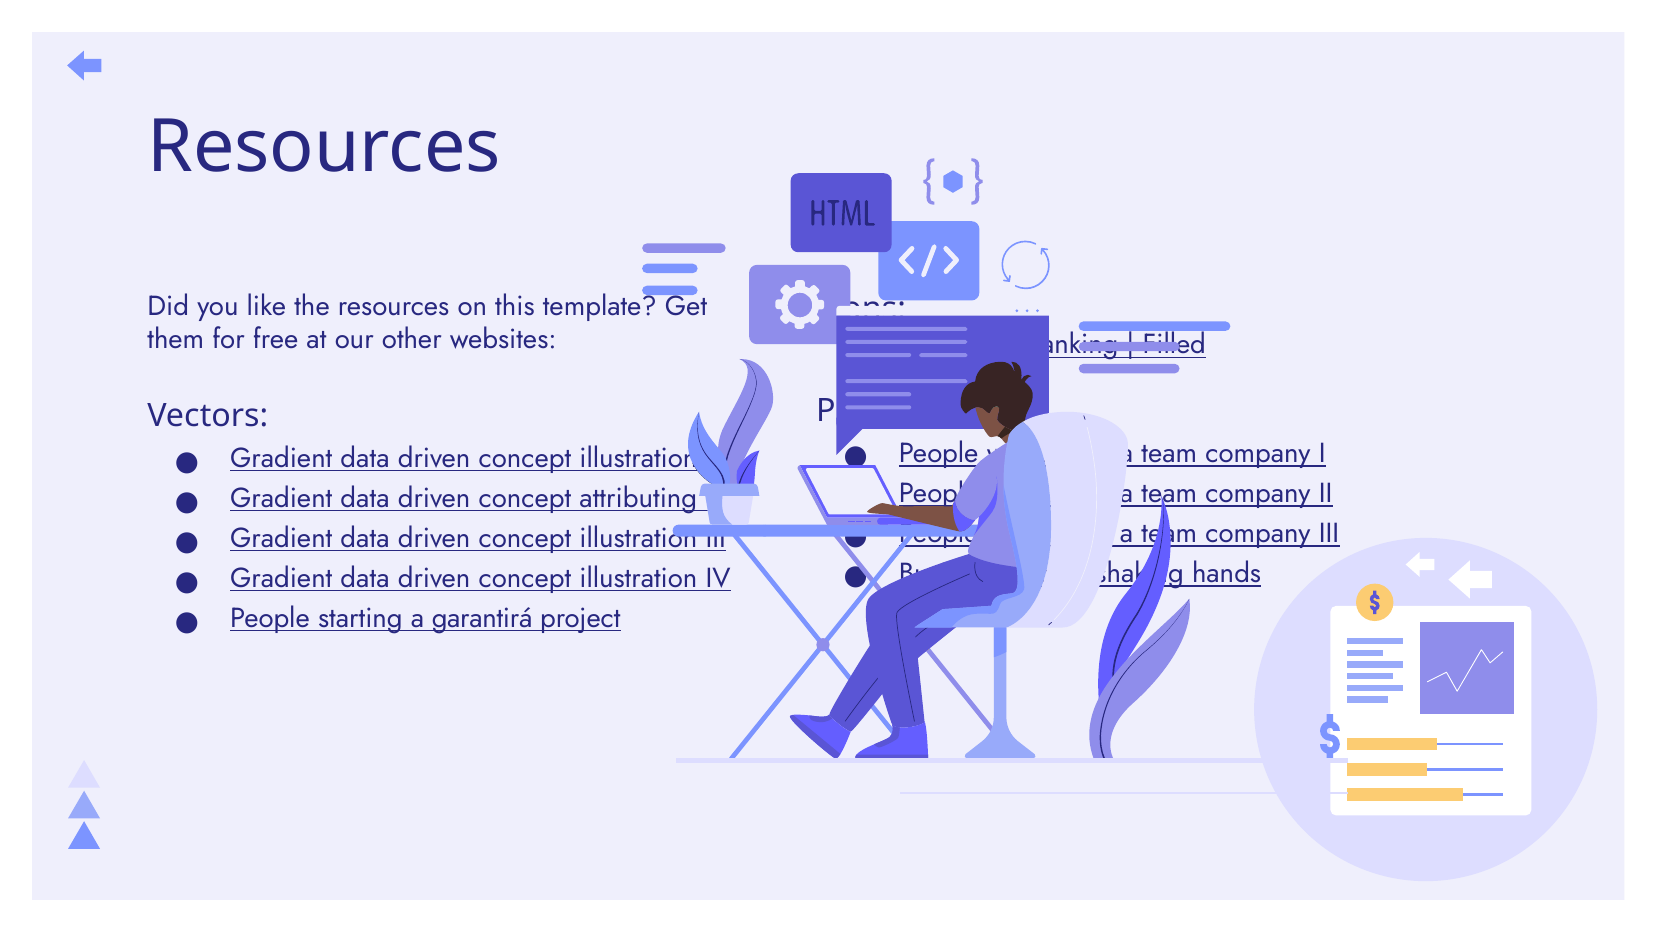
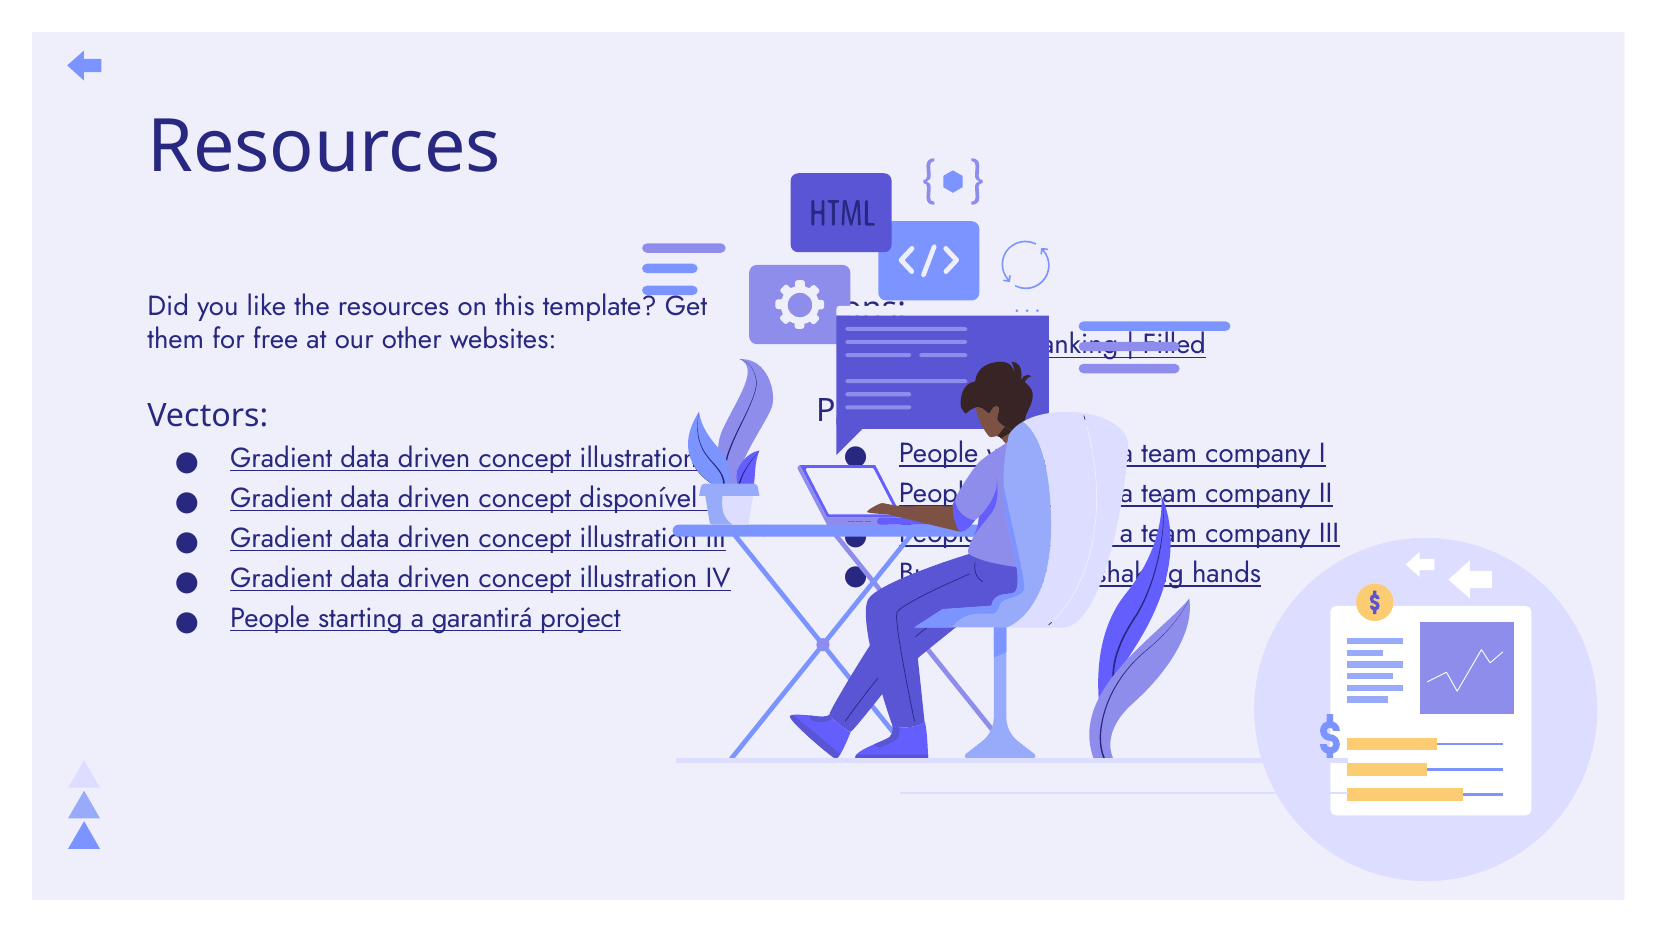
attributing: attributing -> disponível (638, 498)
